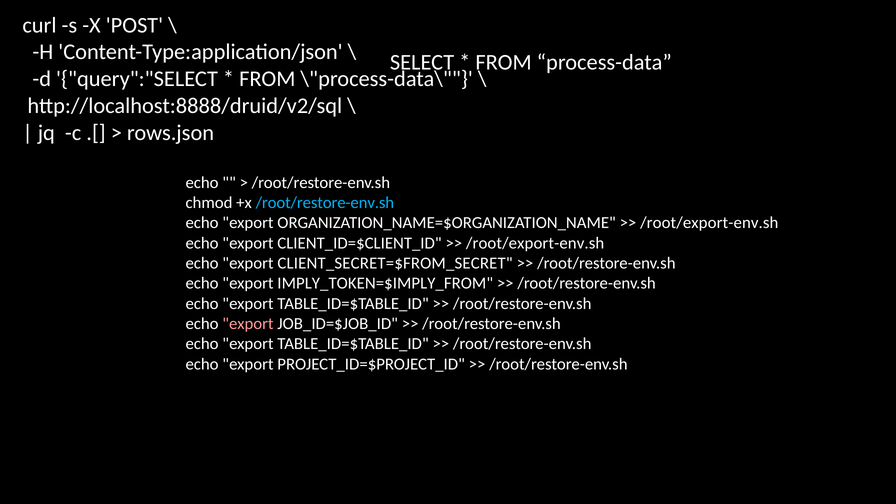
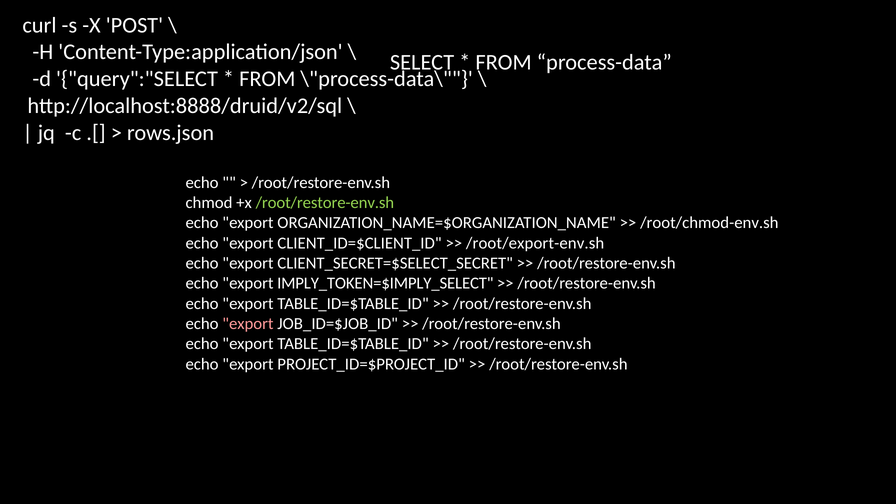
/root/restore-env.sh colour: light blue -> light green (325, 203)
/root/export-env.sh: /root/export-env.sh -> /root/chmod-env.sh (709, 223)
CLIENT_SECRET=$FROM_SECRET: CLIENT_SECRET=$FROM_SECRET -> CLIENT_SECRET=$SELECT_SECRET (395, 263)
IMPLY_TOKEN=$IMPLY_FROM: IMPLY_TOKEN=$IMPLY_FROM -> IMPLY_TOKEN=$IMPLY_SELECT (385, 283)
